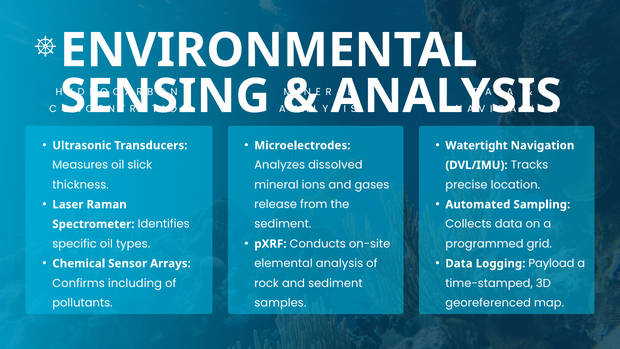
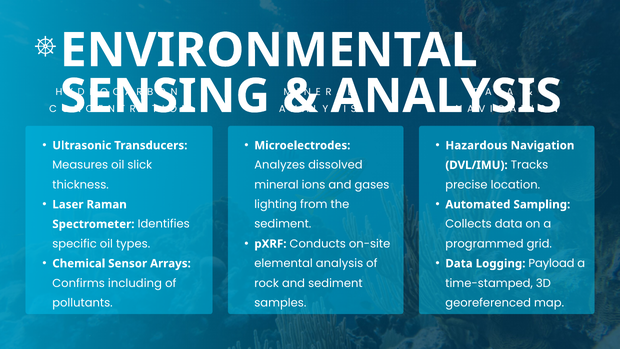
Watertight: Watertight -> Hazardous (476, 145)
release: release -> lighting (276, 204)
